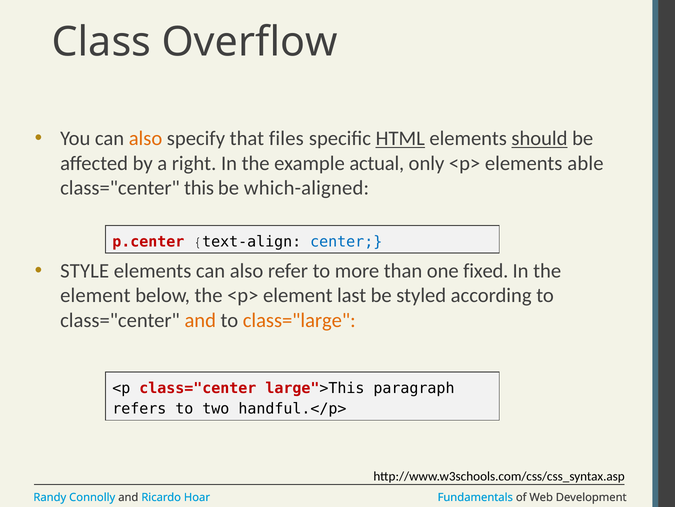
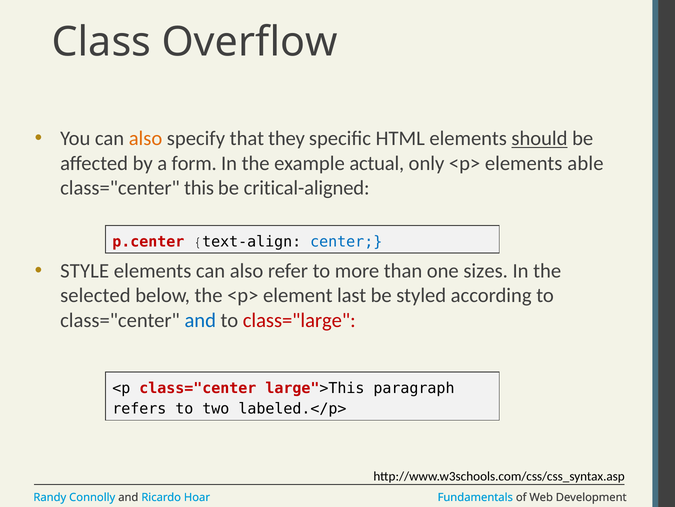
files: files -> they (287, 138)
HTML underline: present -> none (400, 138)
right: right -> form (194, 163)
which-aligned: which-aligned -> critical-aligned (307, 188)
fixed: fixed -> sizes (486, 270)
element: element -> selected (95, 295)
and colour: orange -> blue (200, 320)
class="large colour: orange -> red (299, 320)
handful.</p>: handful.</p> -> labeled.</p> (292, 408)
